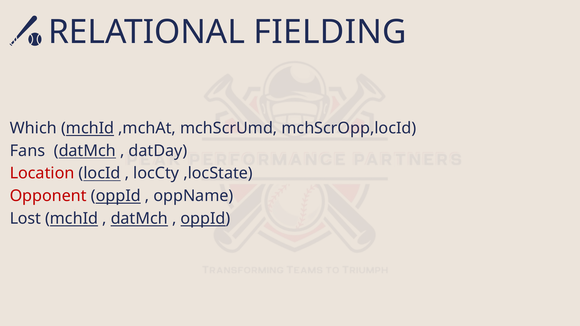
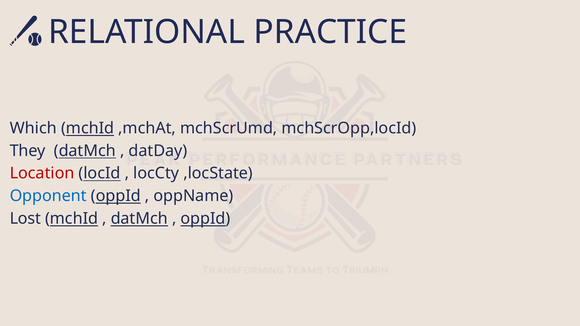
FIELDING: FIELDING -> PRACTICE (330, 32)
Fans: Fans -> They (28, 151)
Opponent colour: red -> blue (48, 196)
